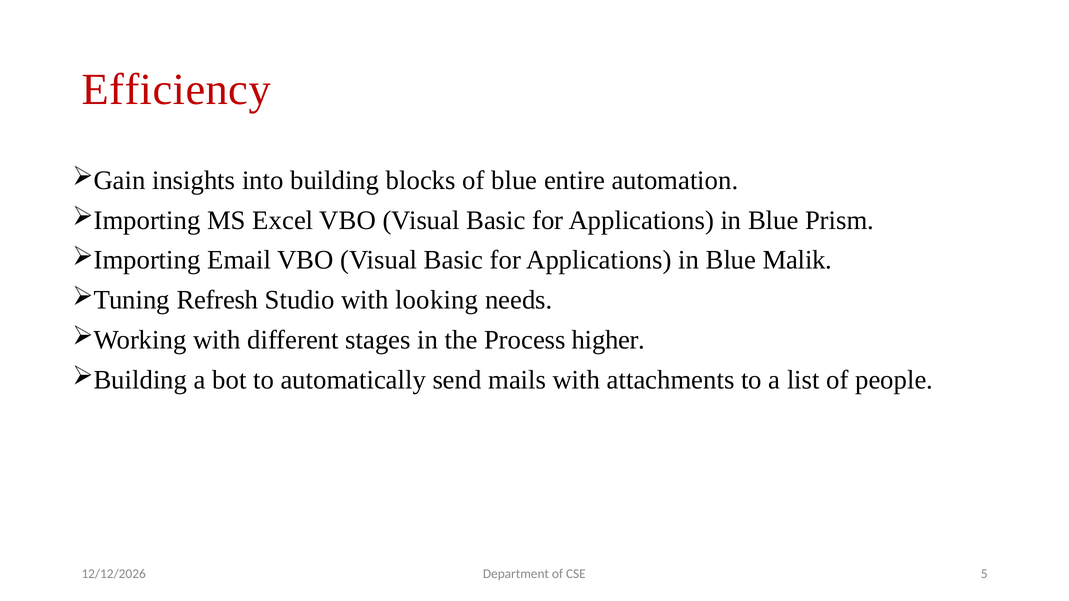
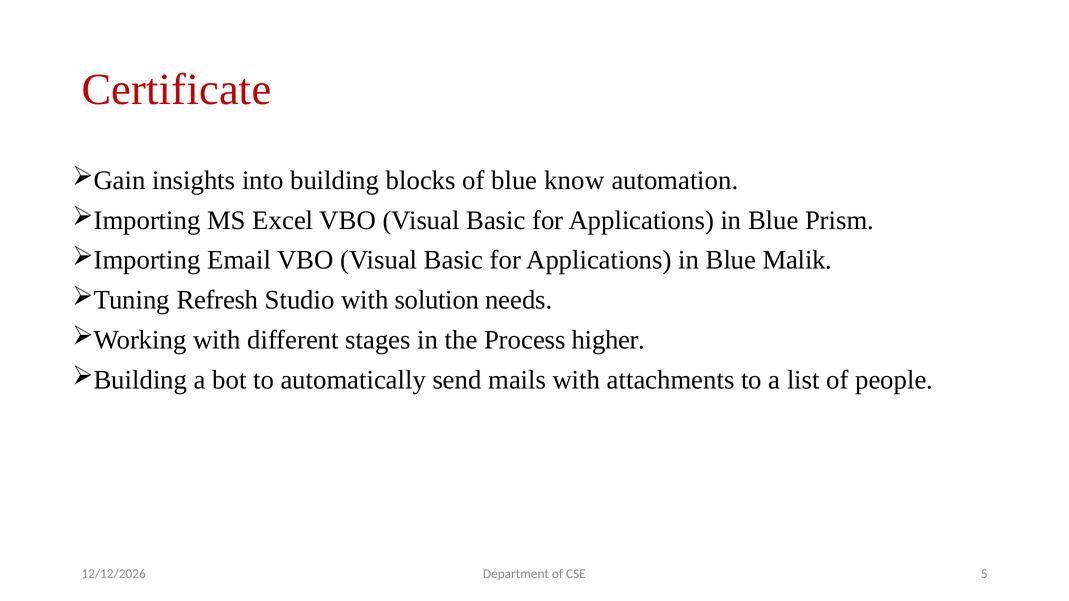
Efficiency: Efficiency -> Certificate (176, 90)
entire: entire -> know (574, 180)
looking: looking -> solution (437, 300)
